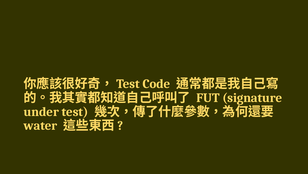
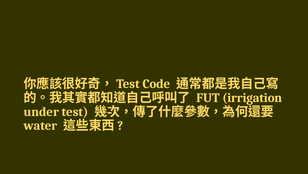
signature: signature -> irrigation (252, 97)
